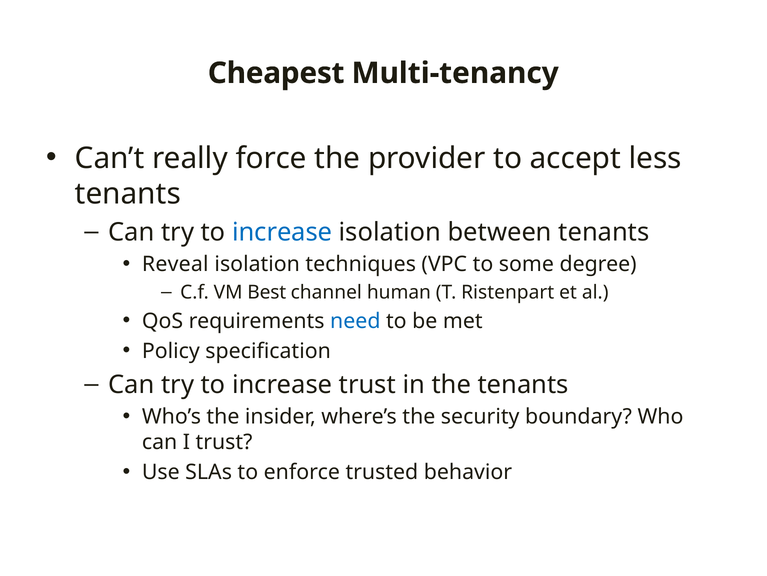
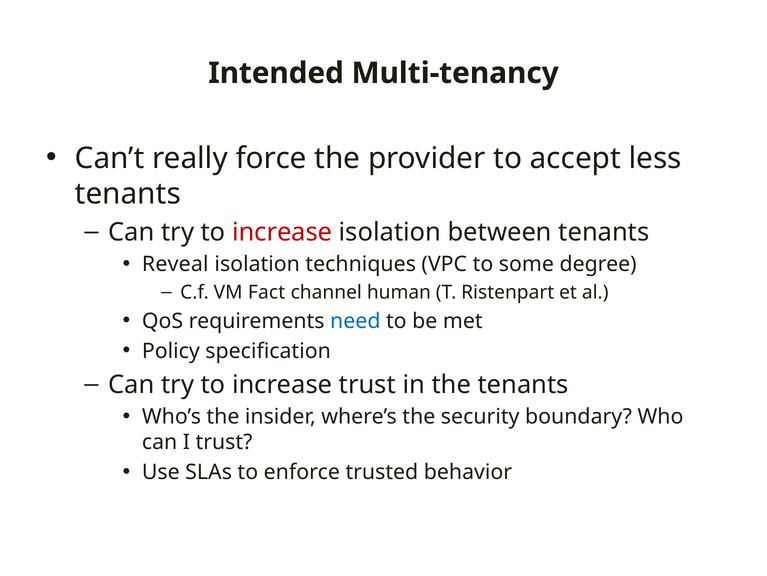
Cheapest: Cheapest -> Intended (276, 73)
increase colour: blue -> red (282, 232)
Best: Best -> Fact (267, 292)
